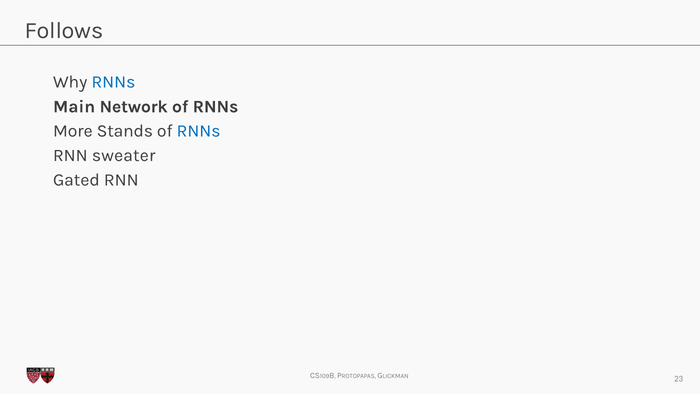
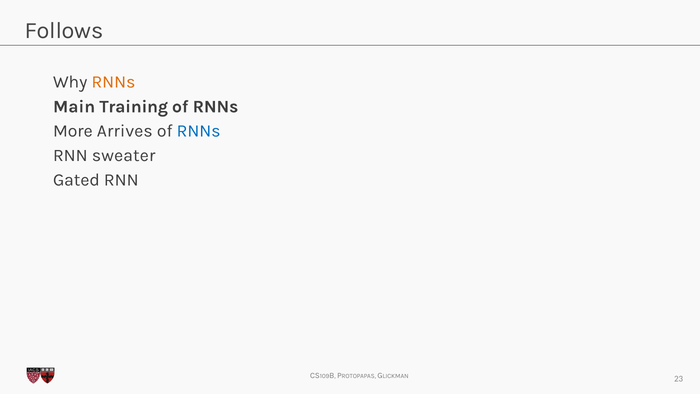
RNNs colour: blue -> orange (113, 82)
Network: Network -> Training (134, 106)
Stands: Stands -> Arrives (125, 131)
